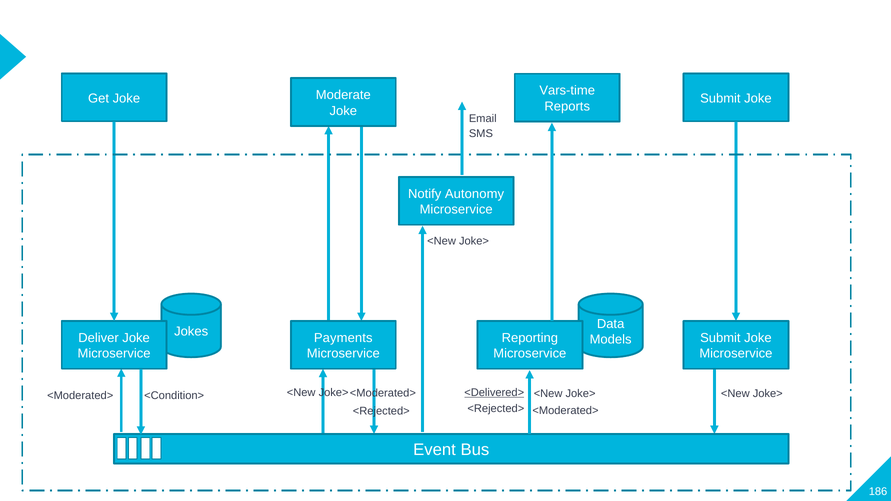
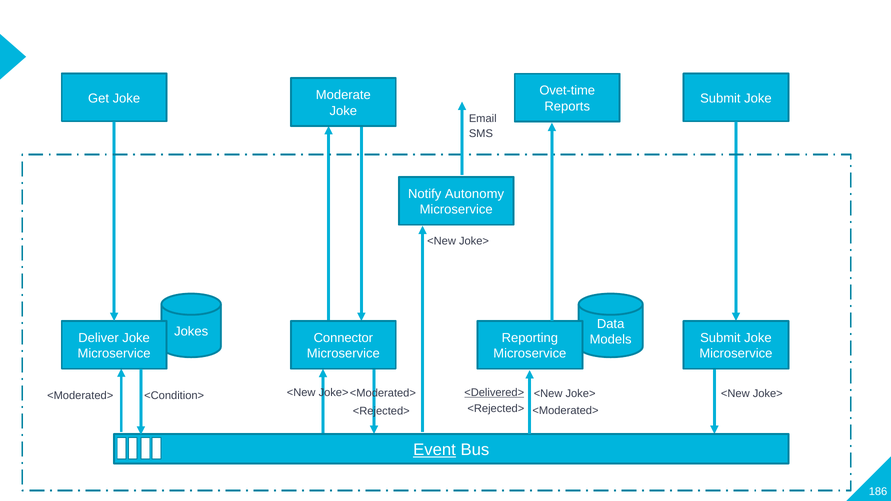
Vars-time: Vars-time -> Ovet-time (567, 91)
Payments: Payments -> Connector (343, 338)
Event underline: none -> present (435, 450)
